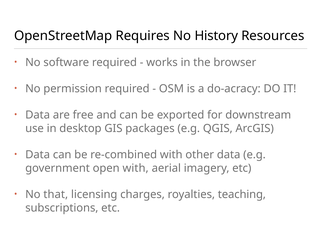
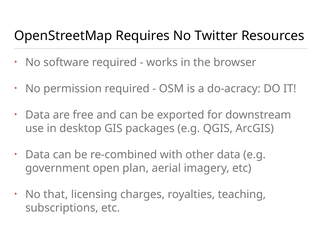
History: History -> Twitter (216, 36)
open with: with -> plan (136, 168)
